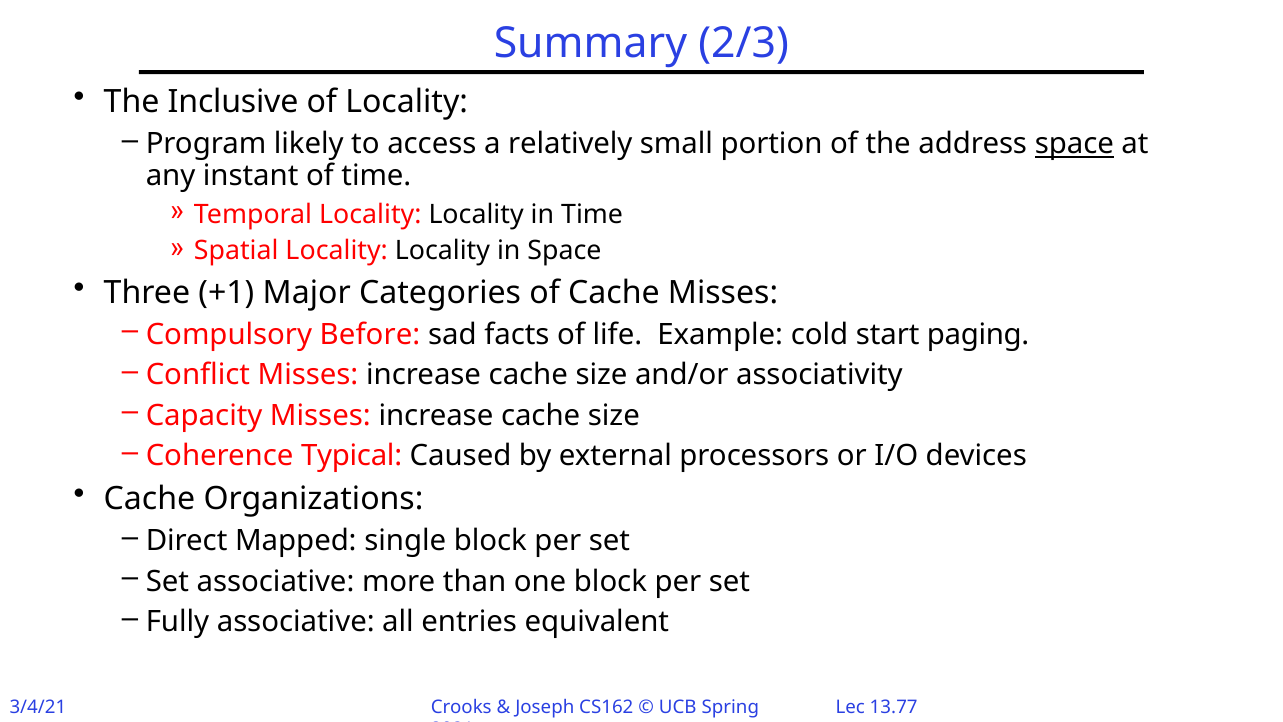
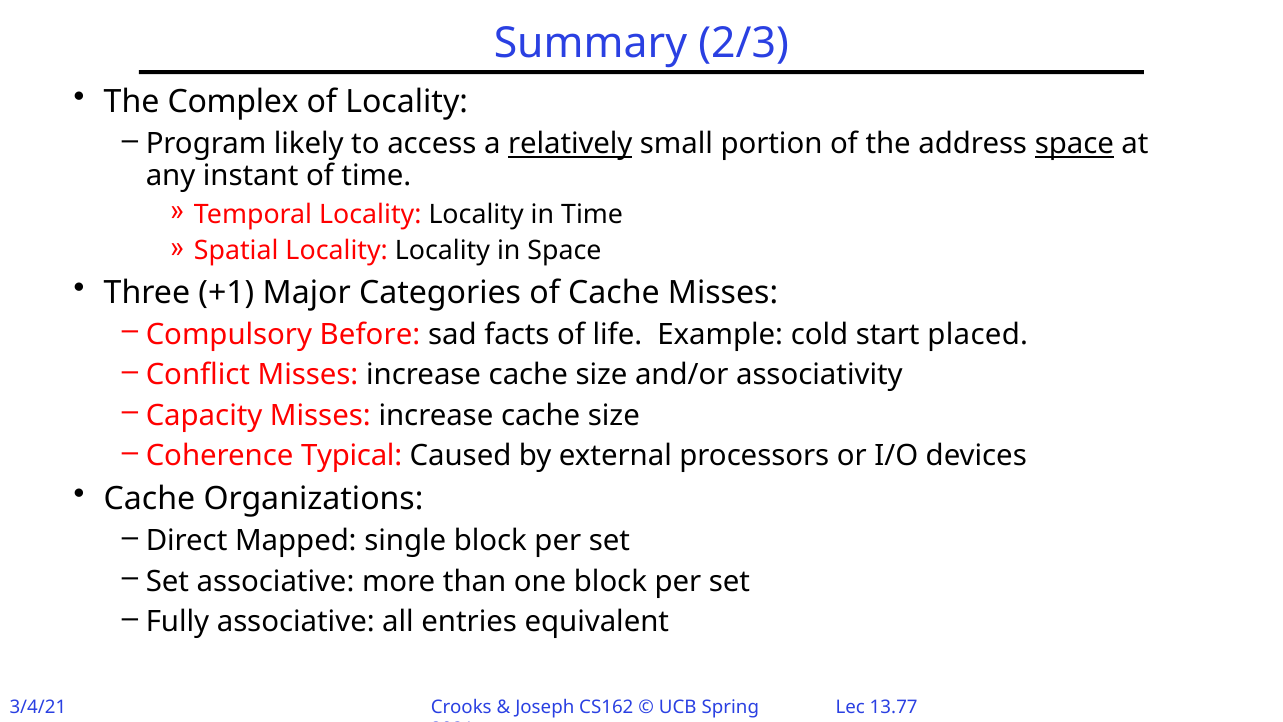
Inclusive: Inclusive -> Complex (233, 102)
relatively underline: none -> present (570, 144)
paging: paging -> placed (978, 334)
